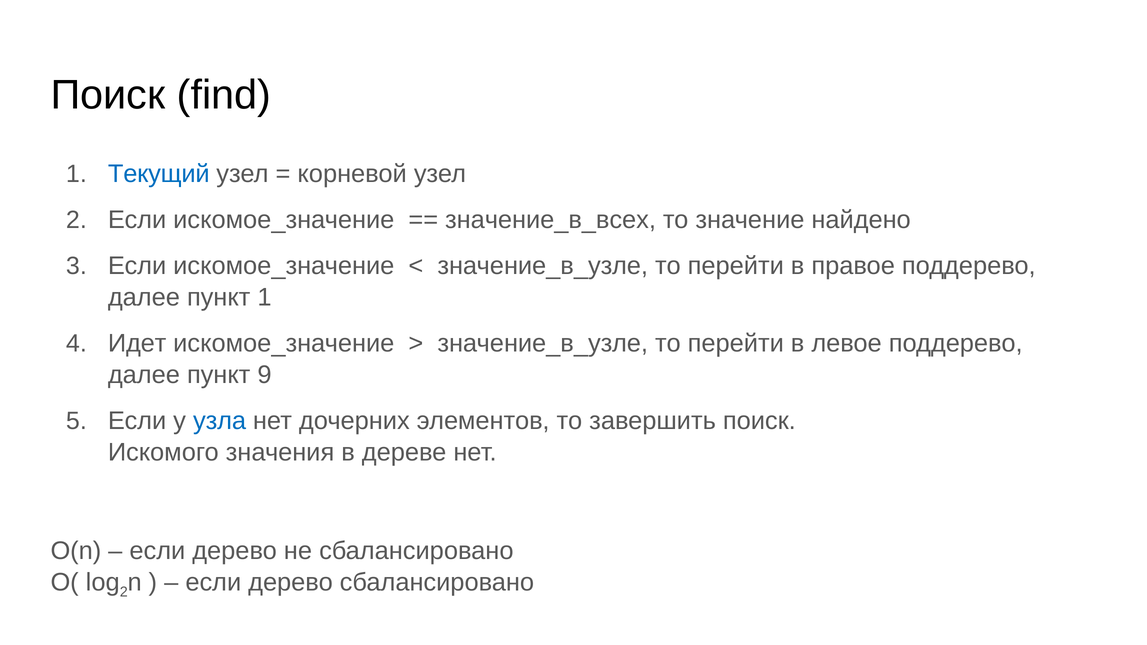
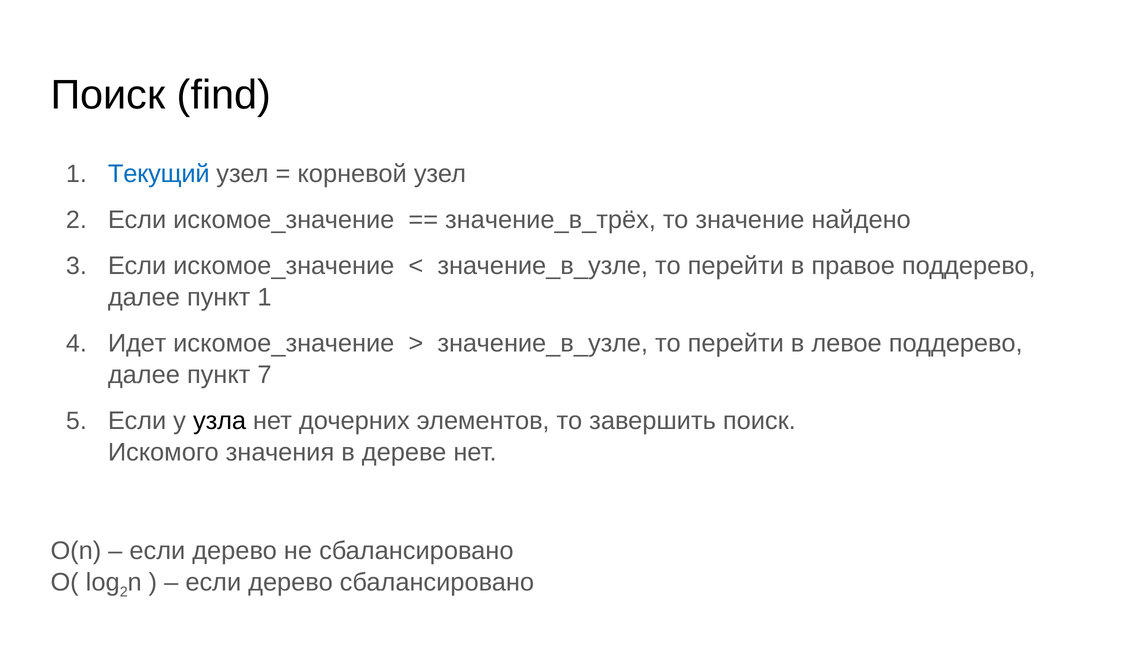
значение_в_всех: значение_в_всех -> значение_в_трёх (550, 220)
9: 9 -> 7 (265, 375)
узла colour: blue -> black (220, 421)
